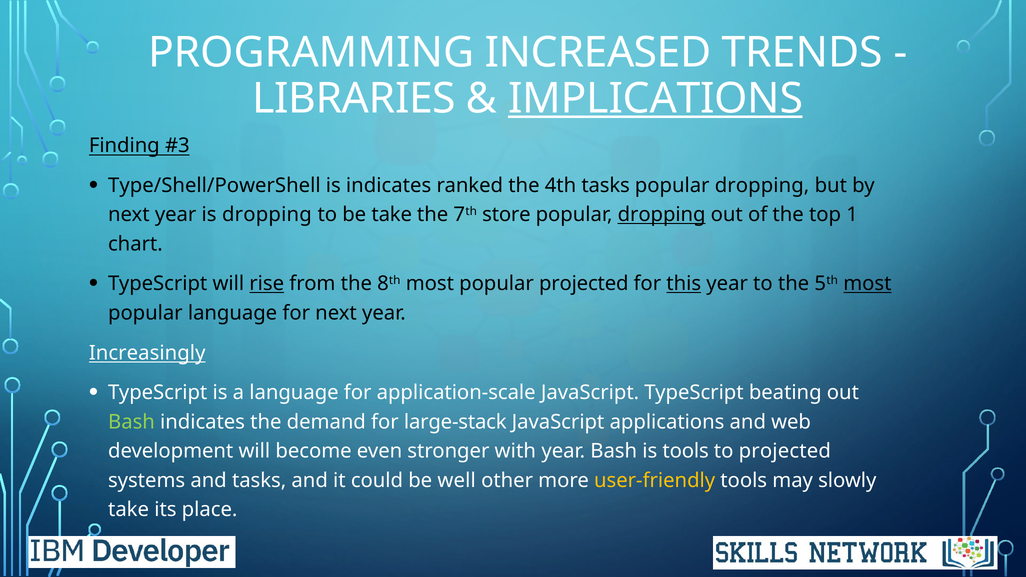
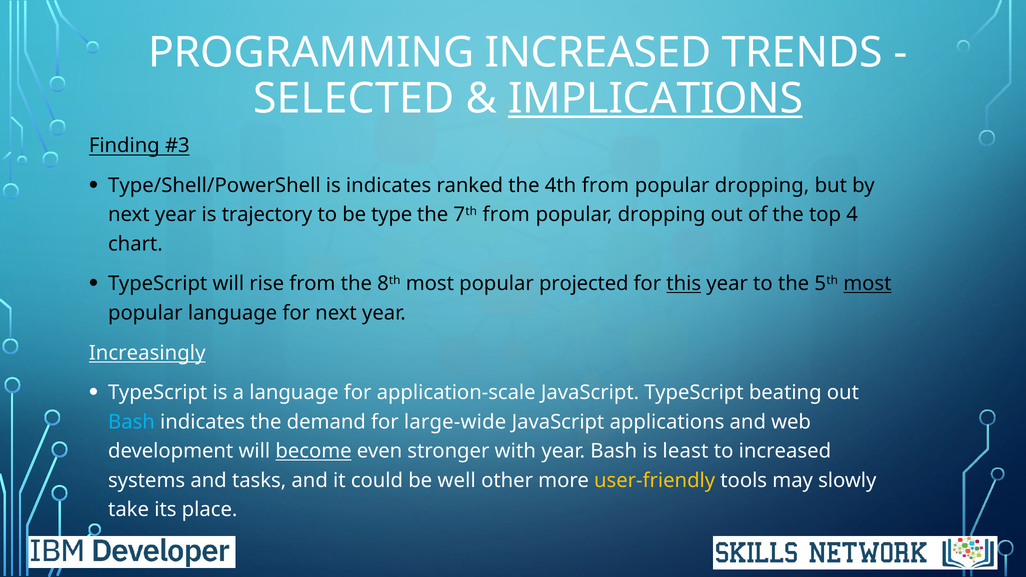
LIBRARIES: LIBRARIES -> SELECTED (354, 99)
4th tasks: tasks -> from (605, 186)
is dropping: dropping -> trajectory (267, 215)
be take: take -> type (392, 215)
7th store: store -> from (506, 215)
dropping underline: present -> none (662, 215)
1: 1 -> 4 (852, 215)
rise underline: present -> none (267, 284)
Bash colour: light green -> light blue (132, 422)
large-stack: large-stack -> large-wide (455, 422)
become underline: none -> present (314, 451)
is tools: tools -> least (685, 451)
to projected: projected -> increased (785, 451)
